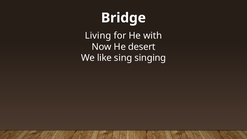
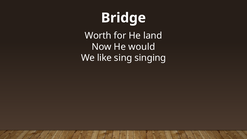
Living: Living -> Worth (98, 36)
with: with -> land (153, 36)
desert: desert -> would (142, 47)
